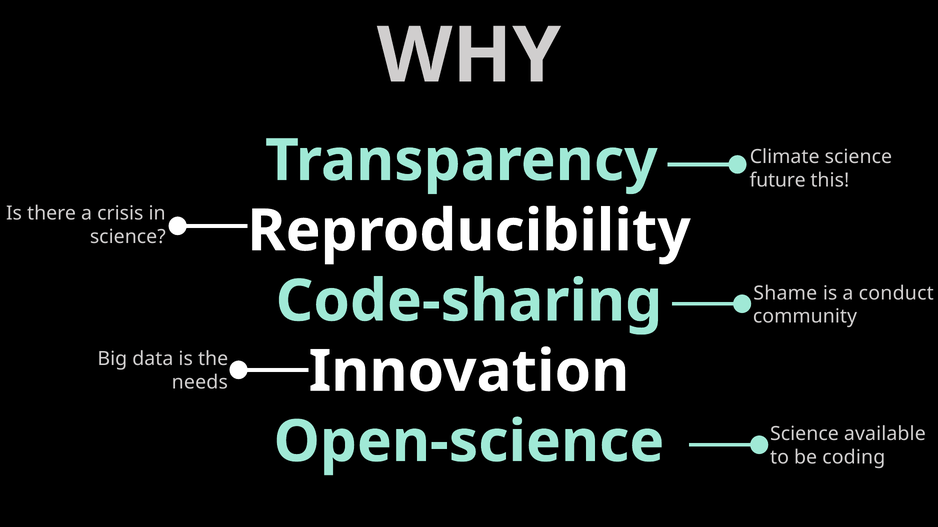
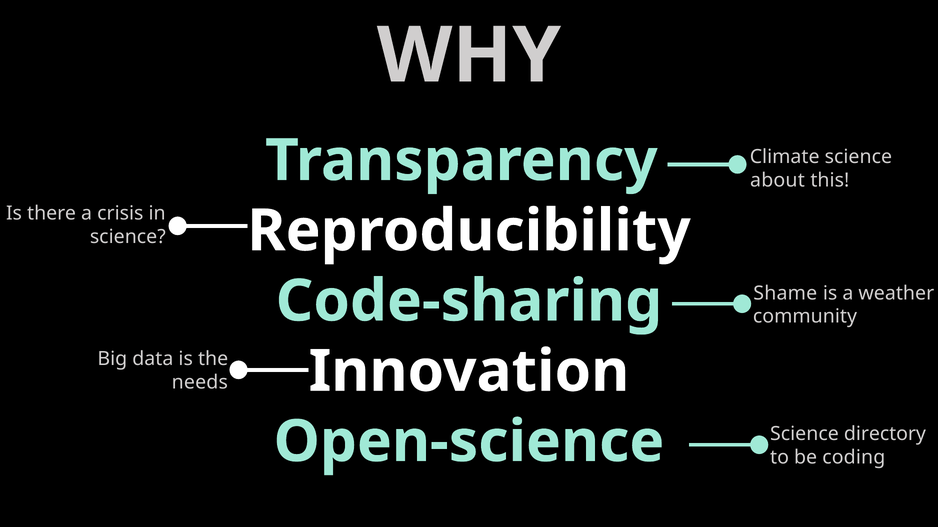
future: future -> about (777, 181)
conduct: conduct -> weather (896, 293)
available: available -> directory (885, 434)
